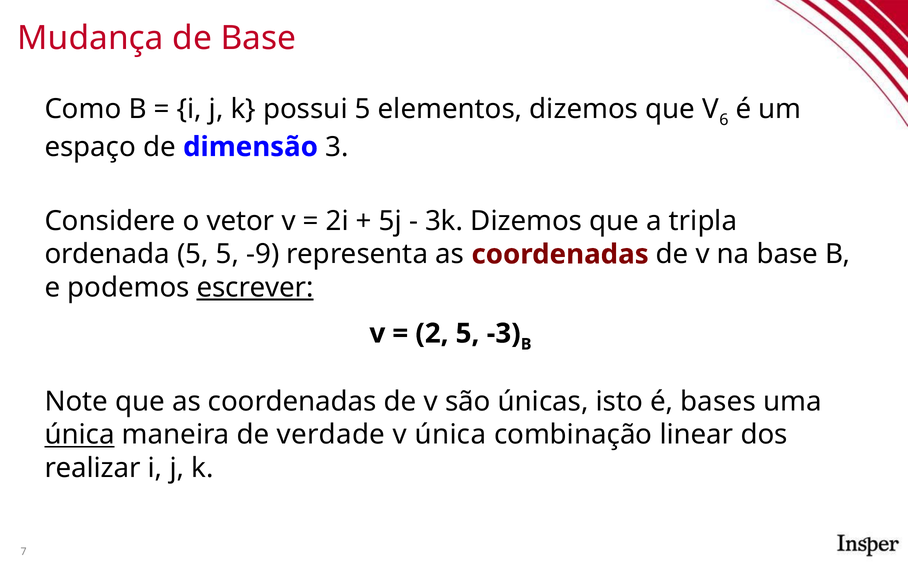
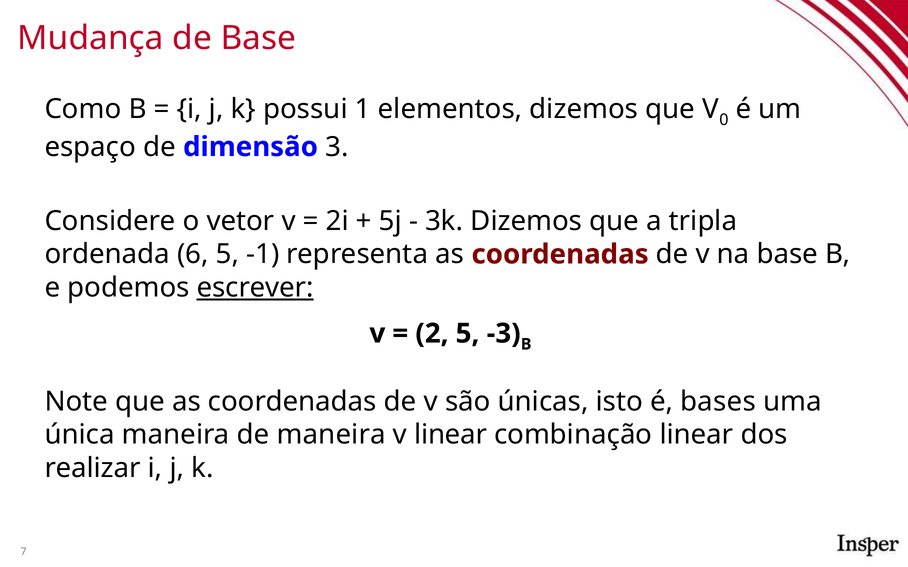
possui 5: 5 -> 1 (363, 109)
6: 6 -> 0 (724, 120)
ordenada 5: 5 -> 6 (193, 255)
-9: -9 -> -1 (263, 255)
única underline: present -> none (80, 435)
de verdade: verdade -> maneira (331, 435)
v única: única -> linear (451, 435)
